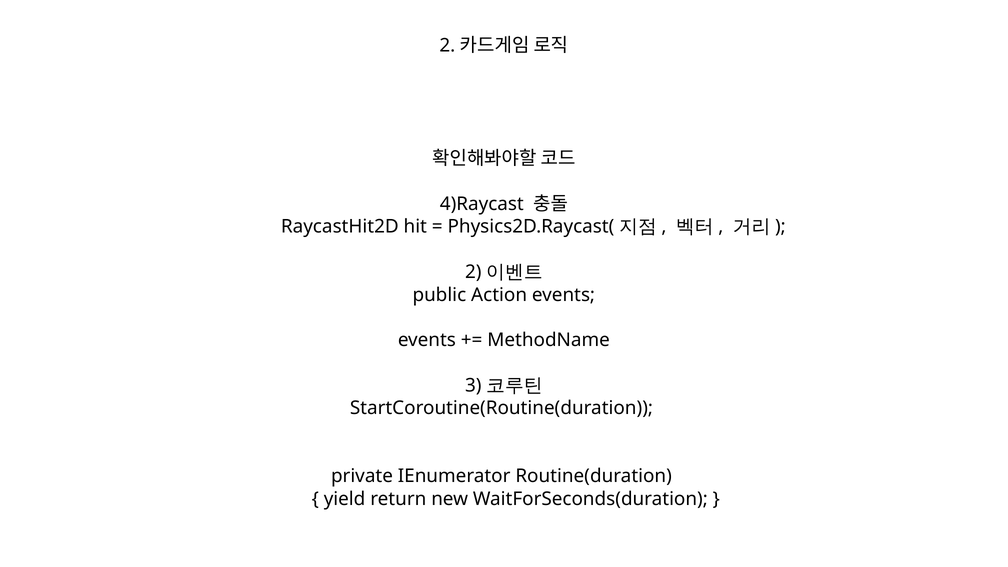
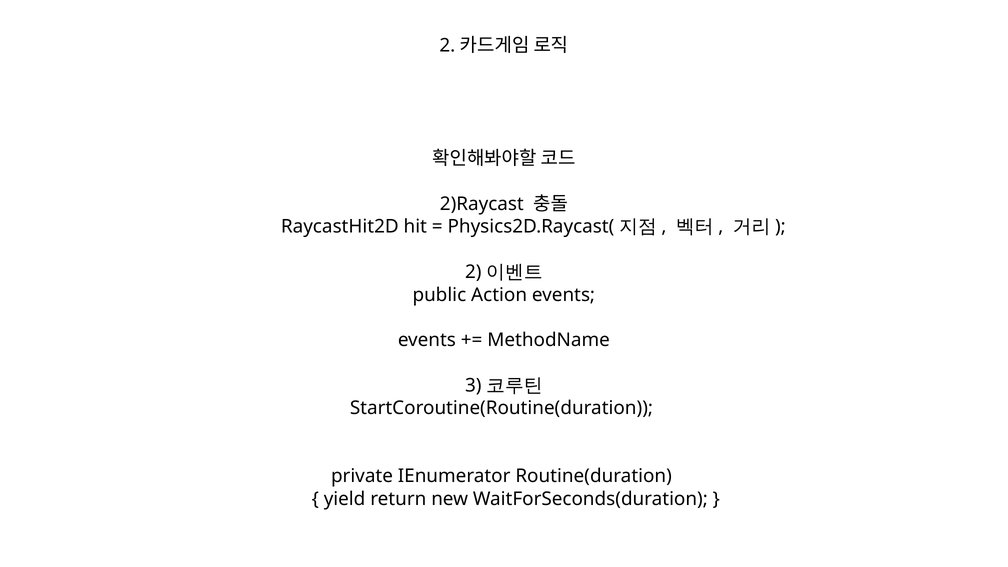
4)Raycast: 4)Raycast -> 2)Raycast (482, 204)
